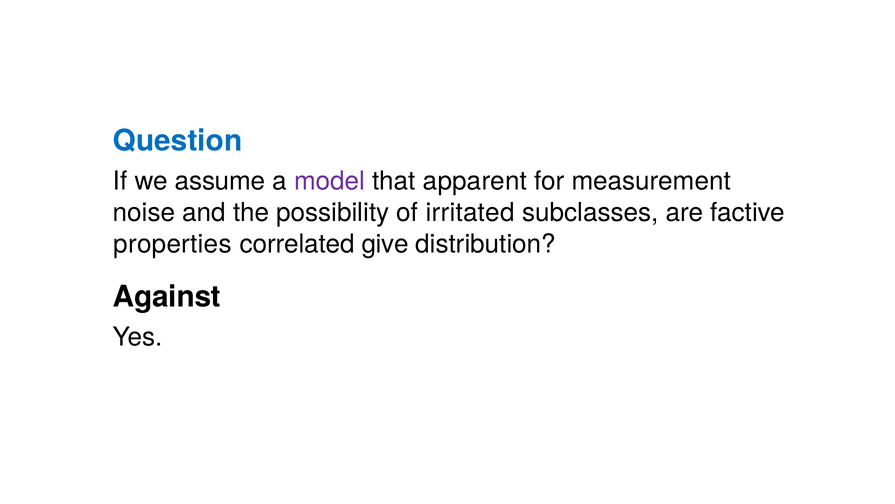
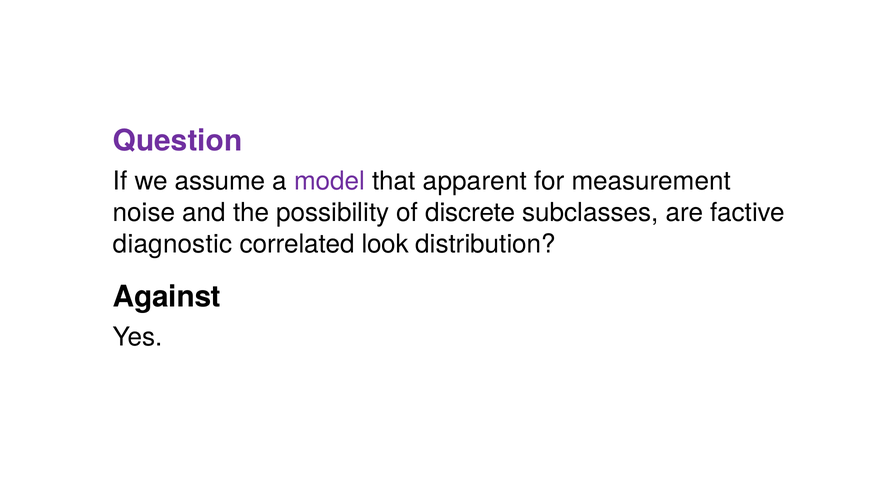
Question colour: blue -> purple (178, 141)
irritated: irritated -> discrete (470, 212)
properties: properties -> diagnostic (173, 244)
give: give -> look (385, 244)
